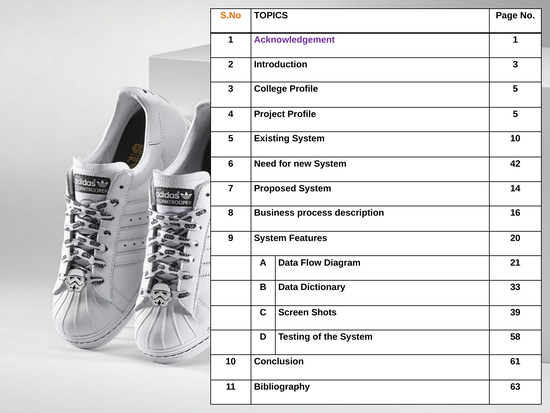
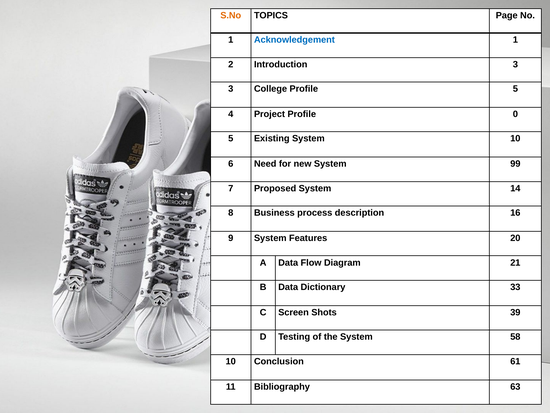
Acknowledgement colour: purple -> blue (294, 40)
Project Profile 5: 5 -> 0 (515, 114)
42: 42 -> 99 (515, 164)
